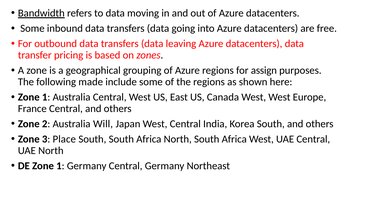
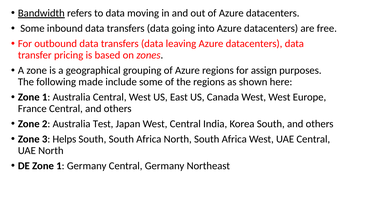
Will: Will -> Test (103, 124)
Place: Place -> Helps (64, 139)
